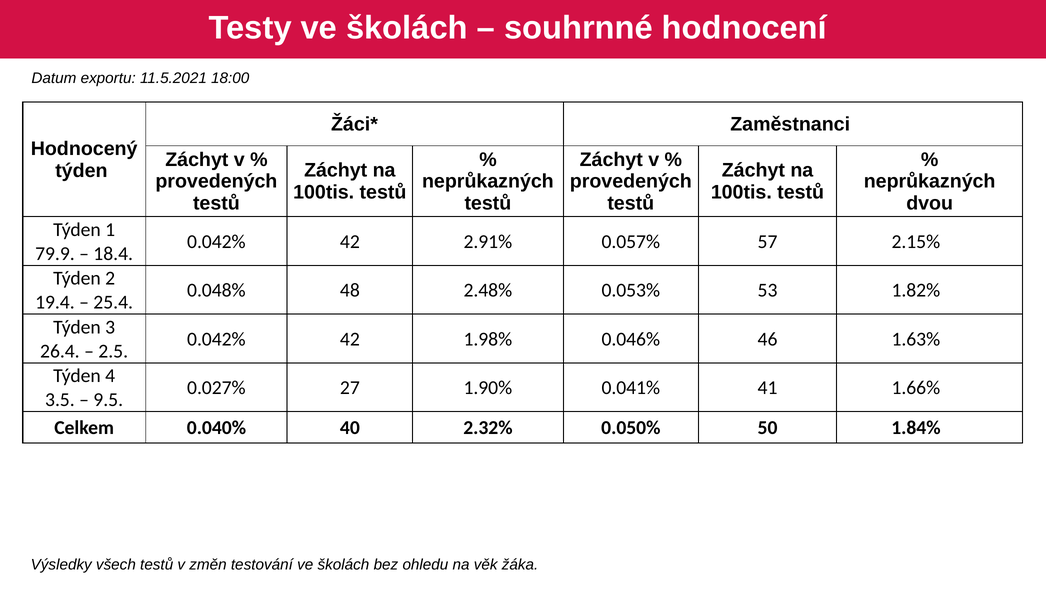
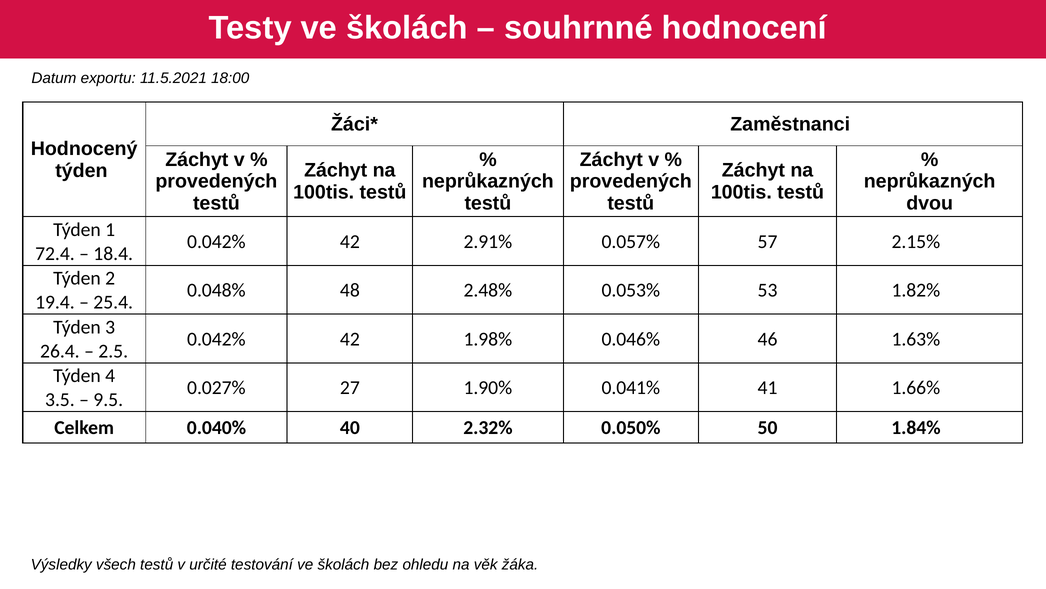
79.9: 79.9 -> 72.4 (55, 253)
změn: změn -> určité (208, 564)
